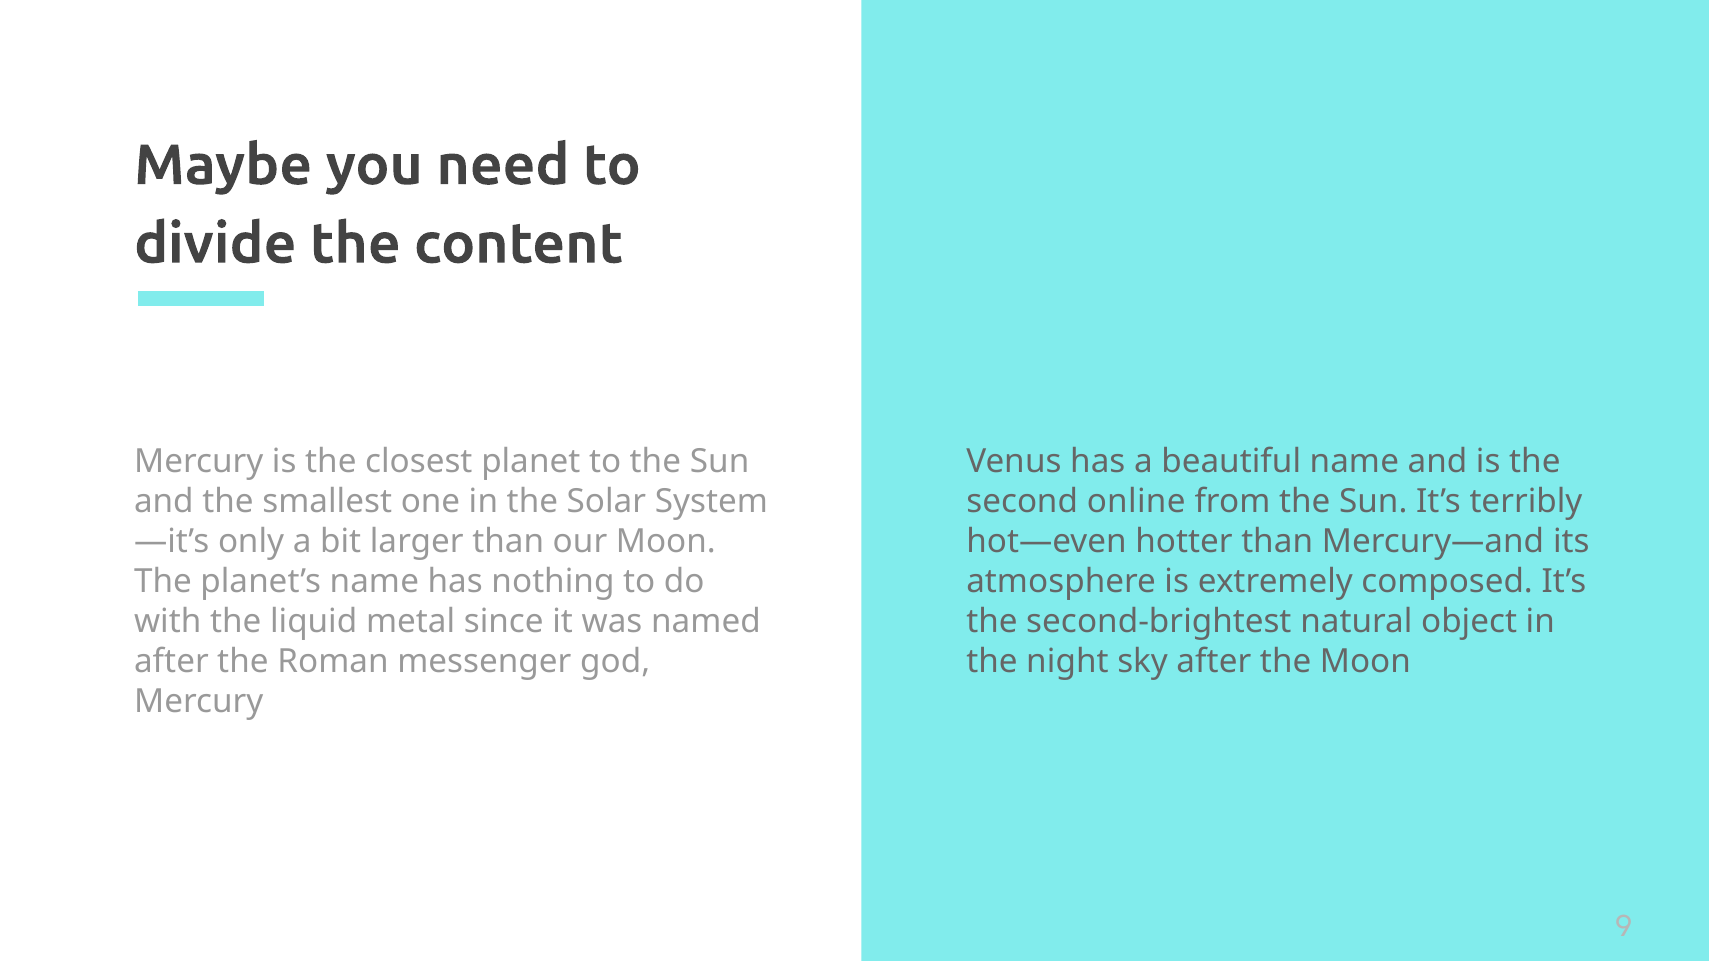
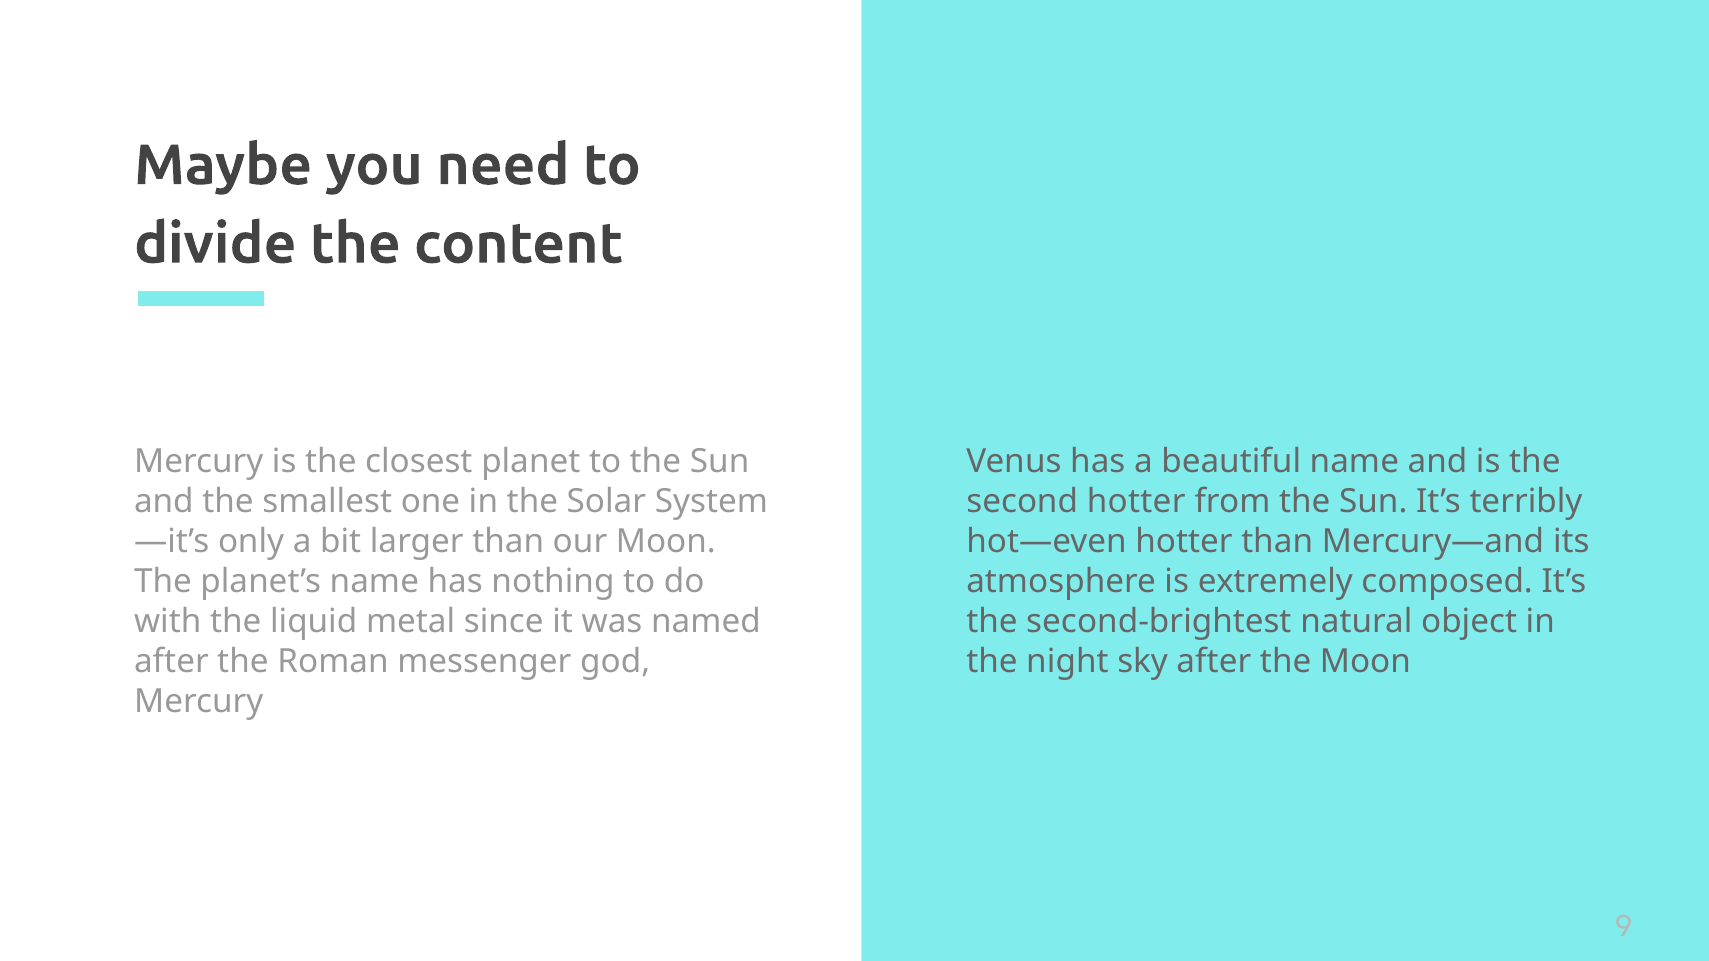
second online: online -> hotter (1136, 502)
